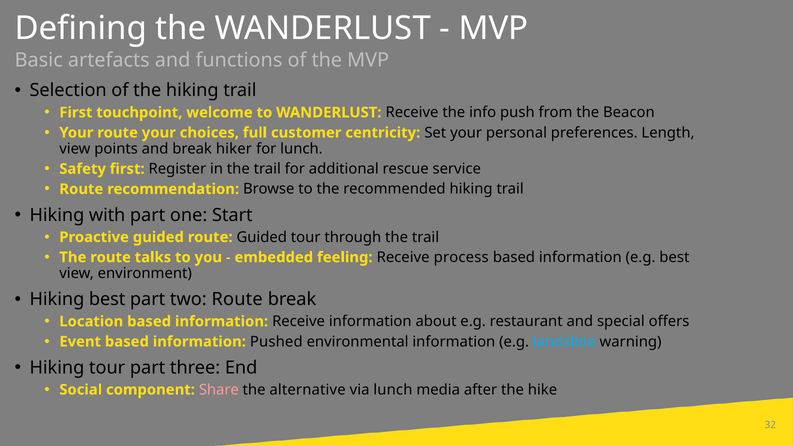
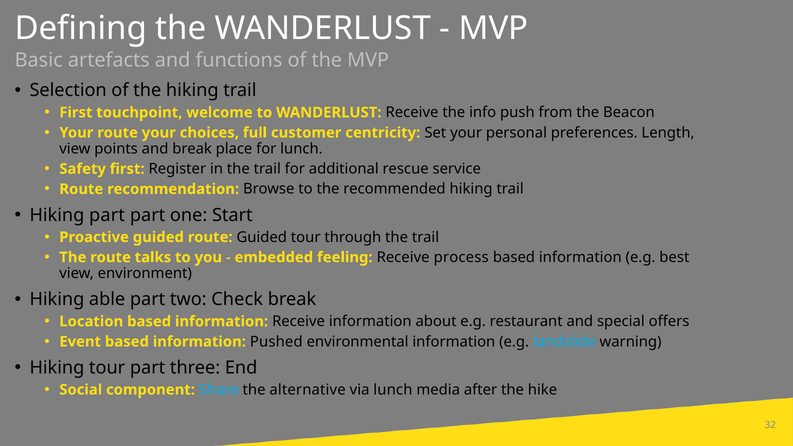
hiker: hiker -> place (234, 149)
Hiking with: with -> part (107, 215)
Hiking best: best -> able (107, 300)
two Route: Route -> Check (237, 300)
Share colour: pink -> light blue (219, 390)
